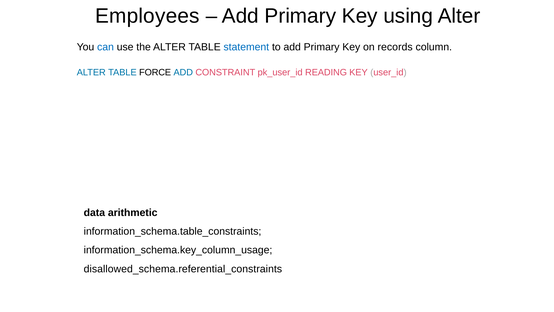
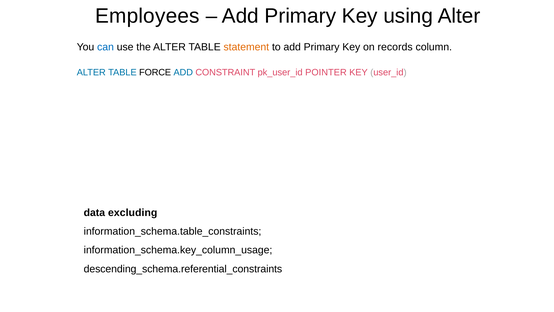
statement colour: blue -> orange (246, 47)
READING: READING -> POINTER (326, 72)
arithmetic: arithmetic -> excluding (133, 213)
disallowed_schema.referential_constraints: disallowed_schema.referential_constraints -> descending_schema.referential_constraints (183, 269)
